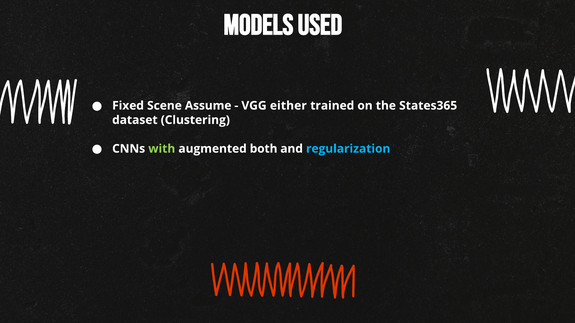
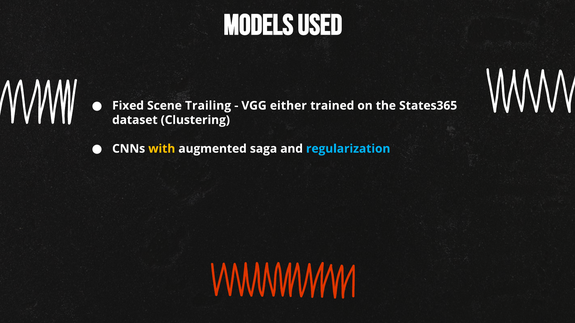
Assume: Assume -> Trailing (208, 106)
with colour: light green -> yellow (162, 149)
both: both -> saga (264, 149)
